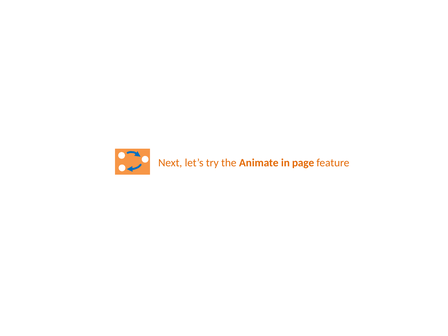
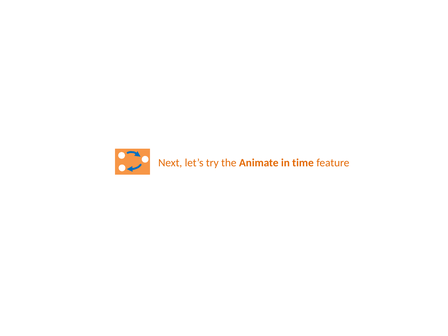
page: page -> time (303, 163)
